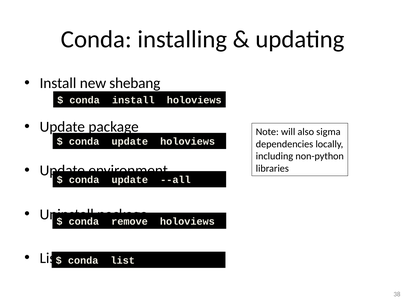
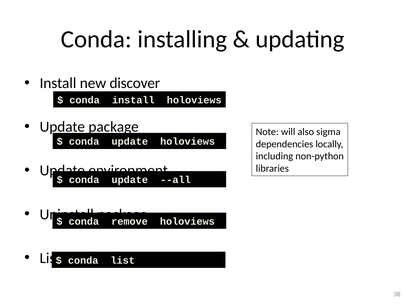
shebang: shebang -> discover (135, 83)
